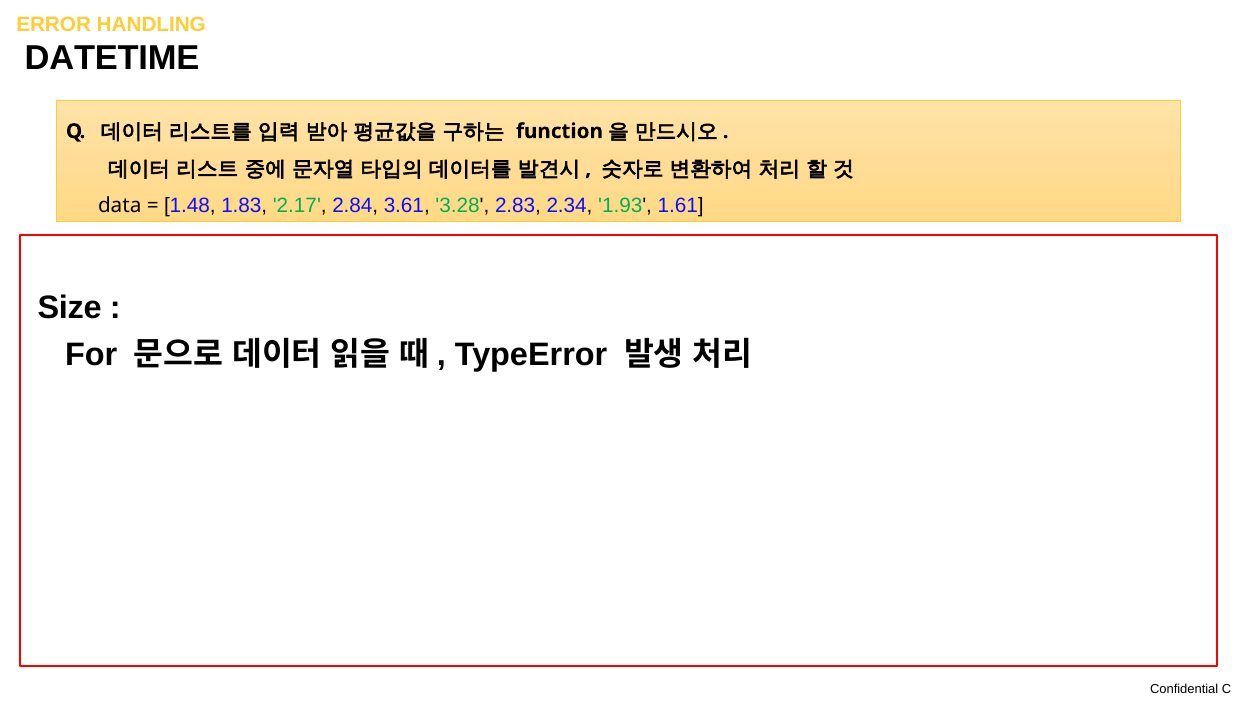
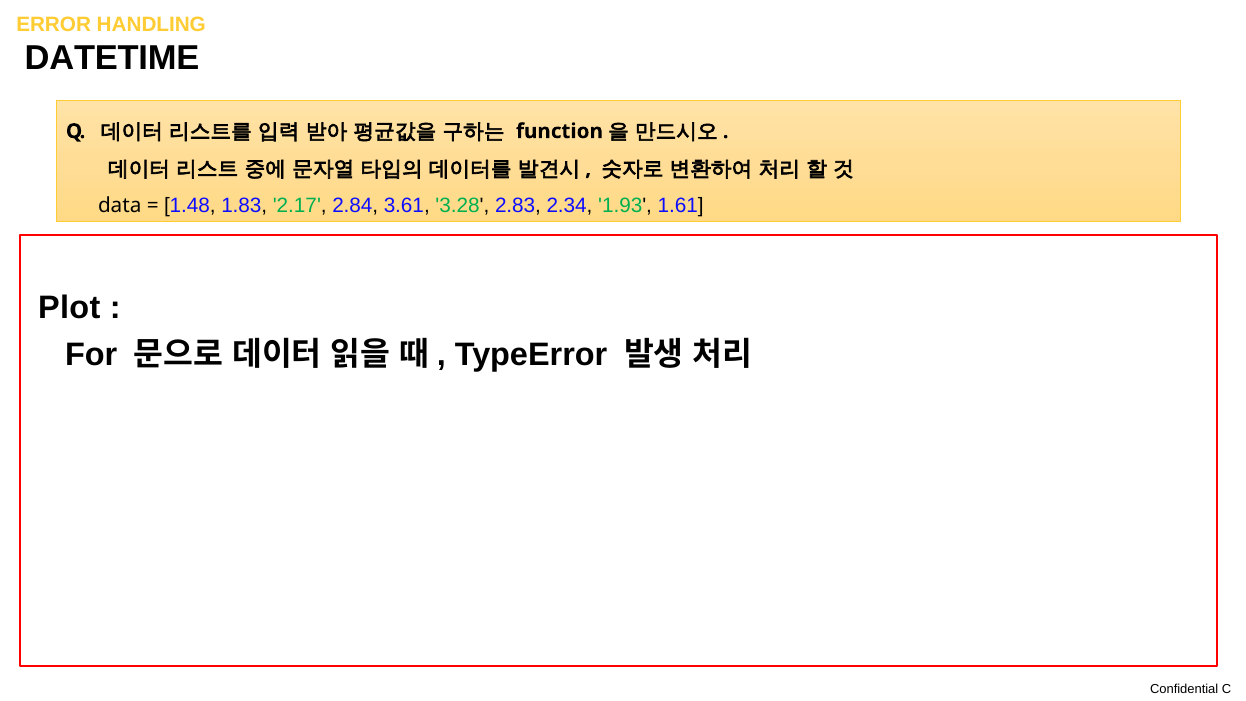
Size: Size -> Plot (69, 308)
